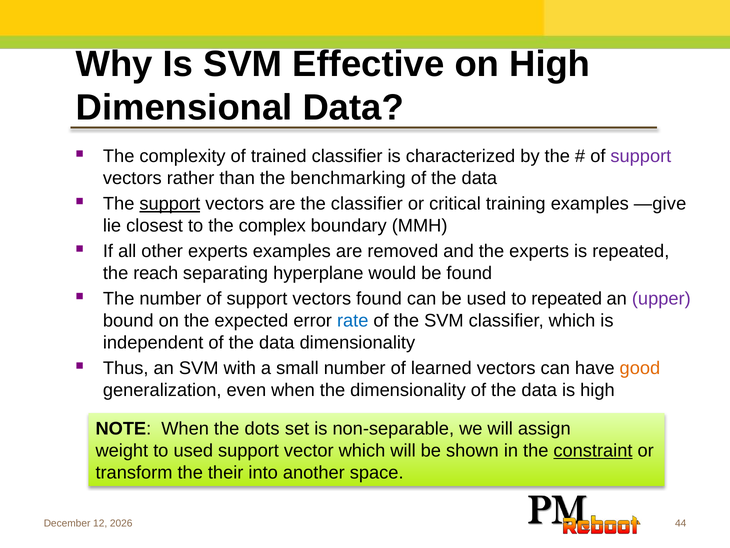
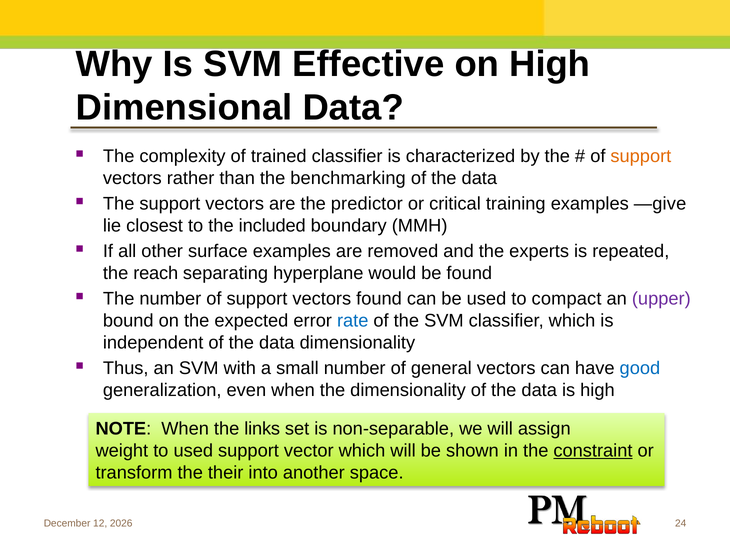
support colour: purple -> orange (641, 156)
support underline: present -> none (170, 204)
the classifier: classifier -> predictor (367, 204)
complex: complex -> included (272, 226)
other experts: experts -> surface (218, 251)
to repeated: repeated -> compact (567, 299)
learned: learned -> general (441, 368)
good colour: orange -> blue (640, 368)
dots: dots -> links (262, 428)
44: 44 -> 24 (681, 523)
